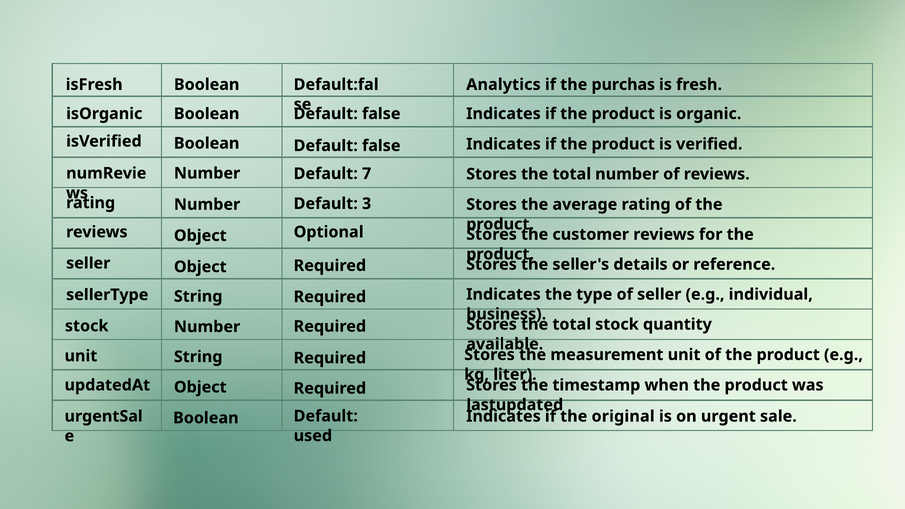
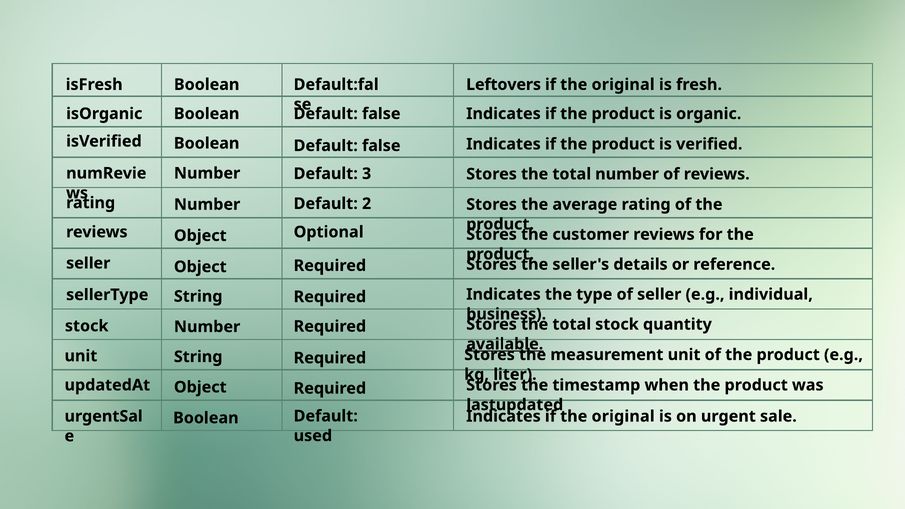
Analytics: Analytics -> Leftovers (504, 85)
purchas: purchas -> original (623, 85)
7: 7 -> 3 (367, 174)
3: 3 -> 2 (367, 204)
available underline: none -> present (505, 344)
